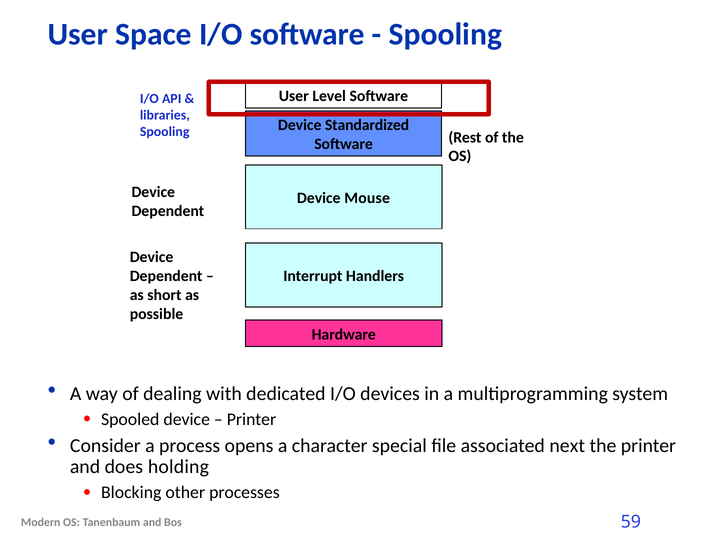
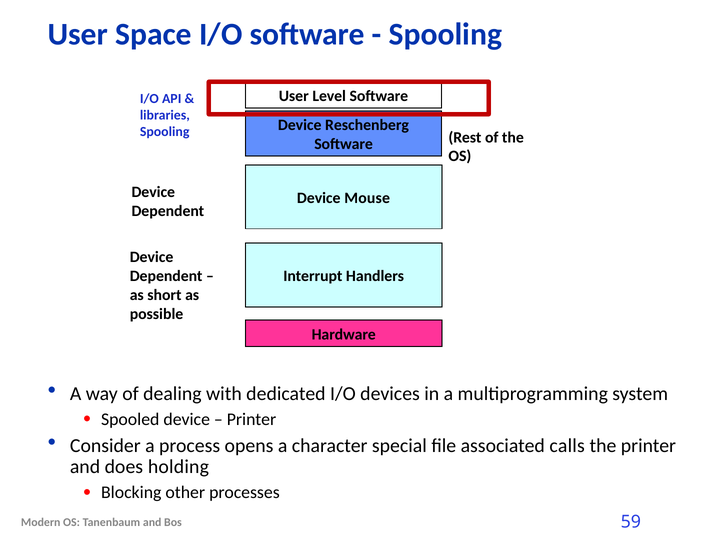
Standardized: Standardized -> Reschenberg (367, 125)
next: next -> calls (567, 446)
